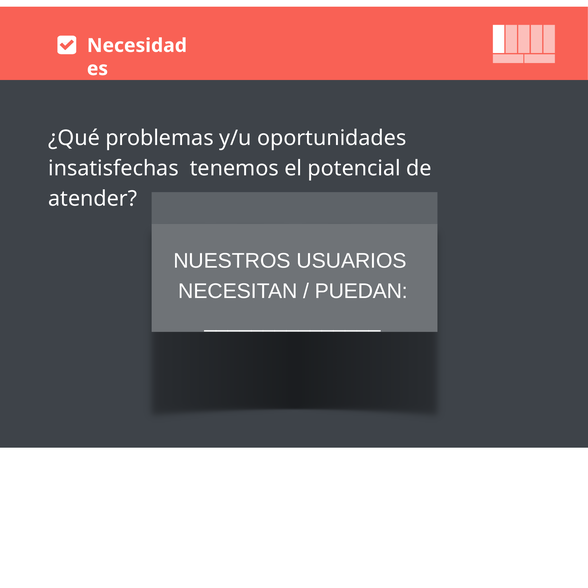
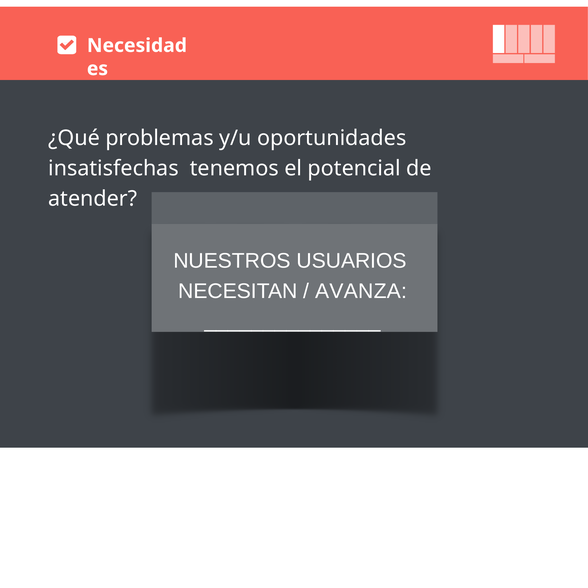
PUEDAN: PUEDAN -> AVANZA (361, 291)
